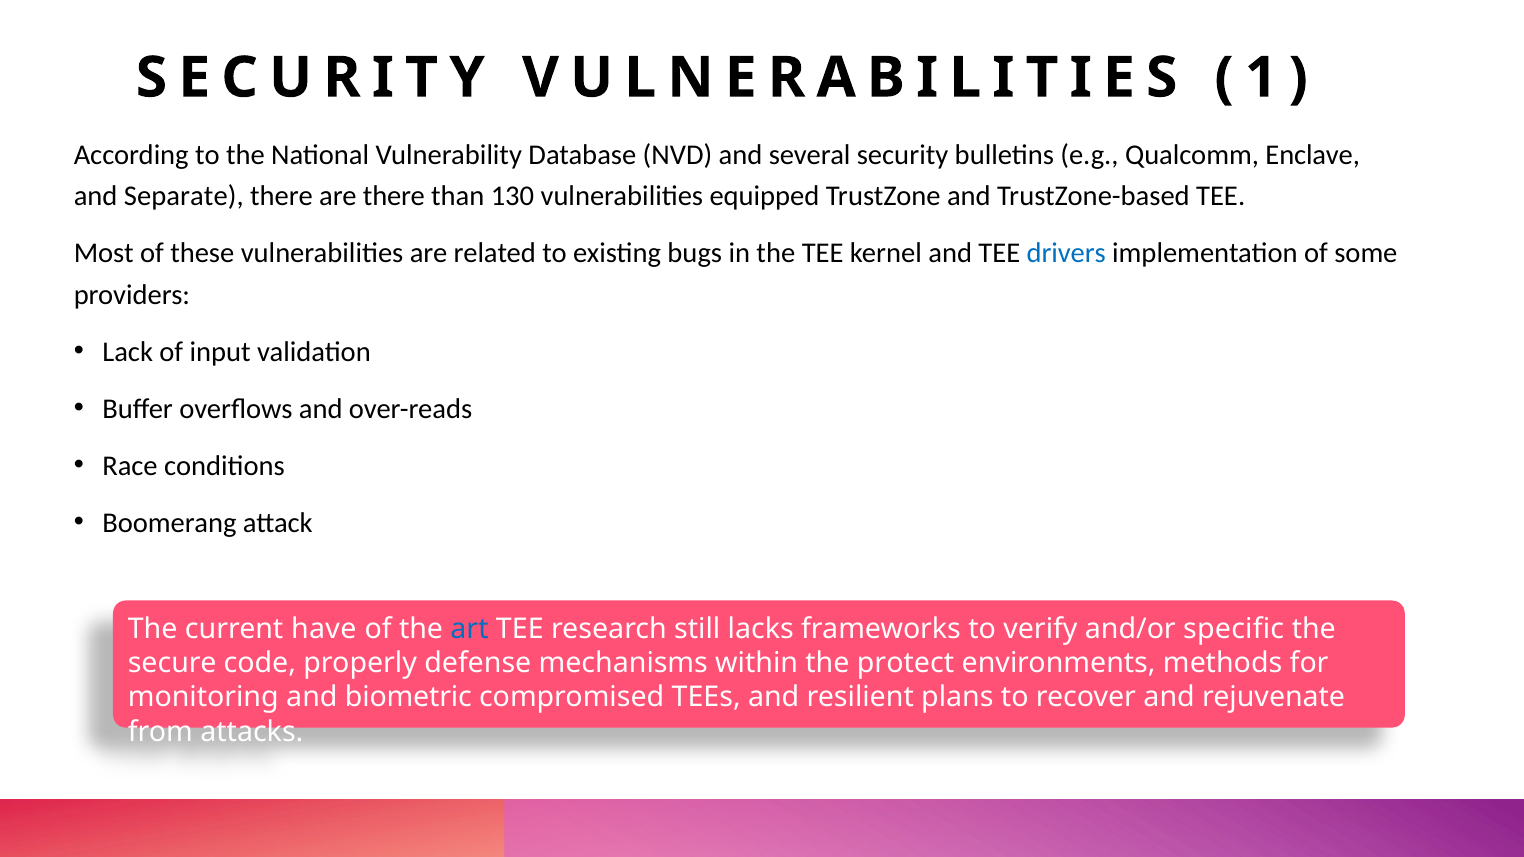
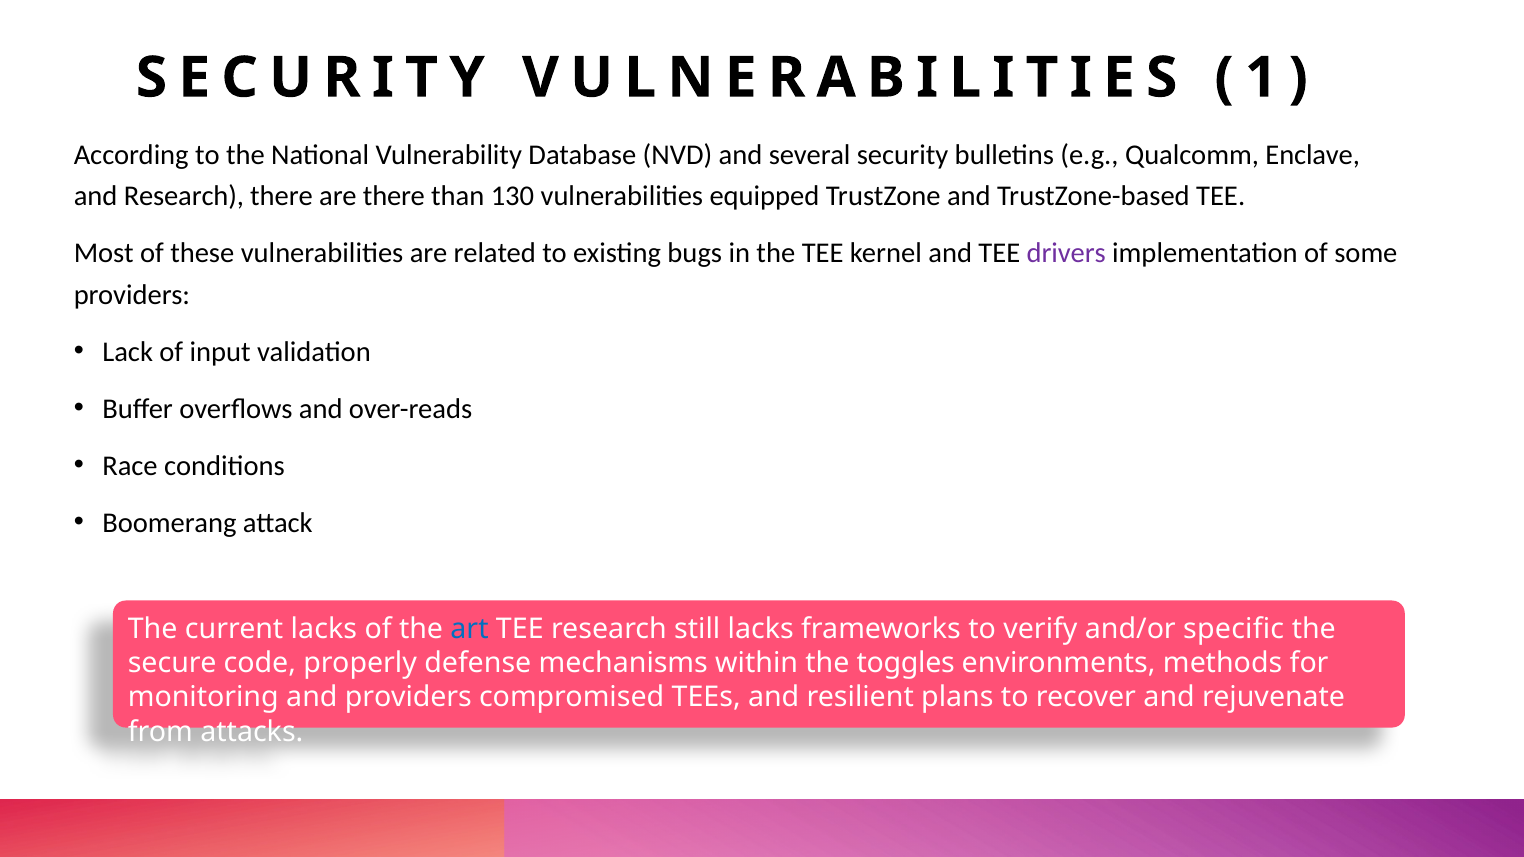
and Separate: Separate -> Research (184, 197)
drivers colour: blue -> purple (1066, 254)
current have: have -> lacks (324, 629)
protect: protect -> toggles (906, 663)
and biometric: biometric -> providers (408, 698)
